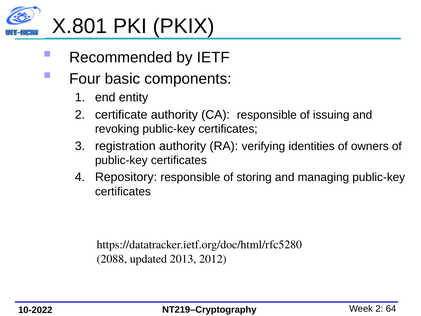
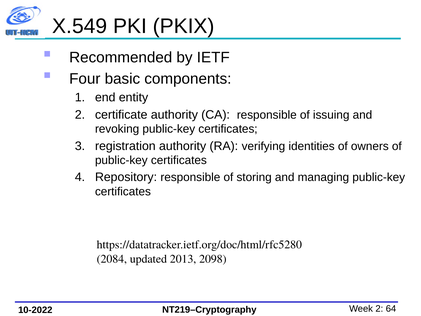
X.801: X.801 -> X.549 (80, 26)
2088: 2088 -> 2084 (112, 259)
2012: 2012 -> 2098 (213, 259)
